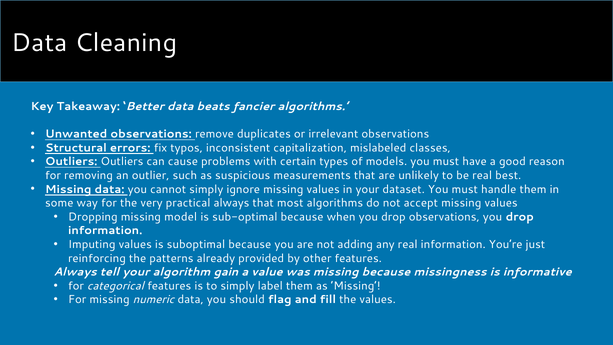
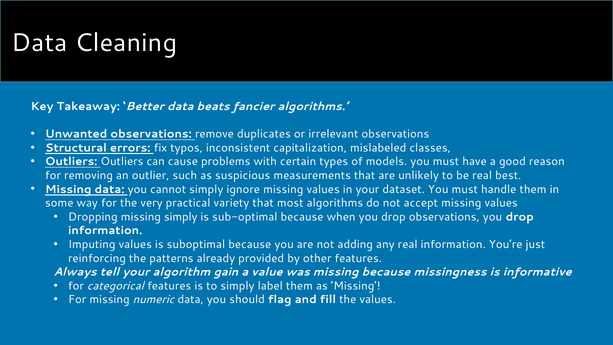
practical always: always -> variety (231, 203)
missing model: model -> simply (181, 217)
